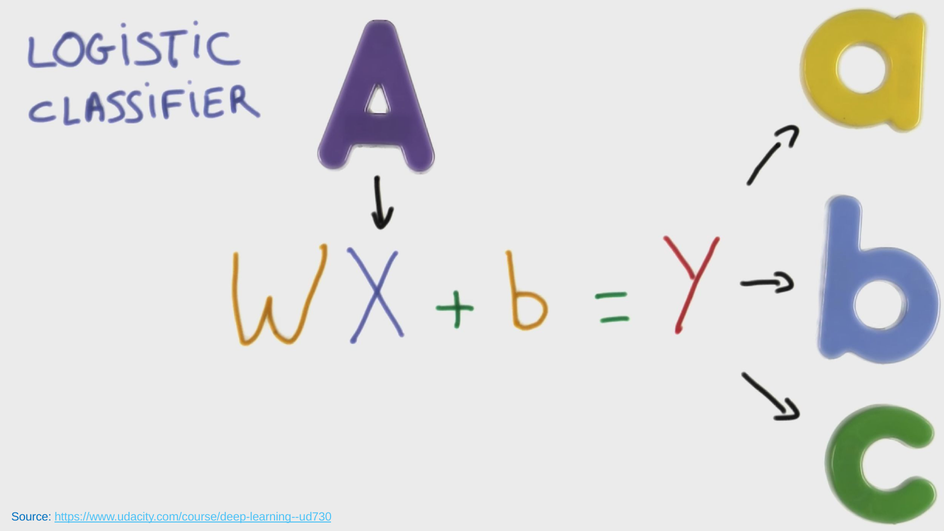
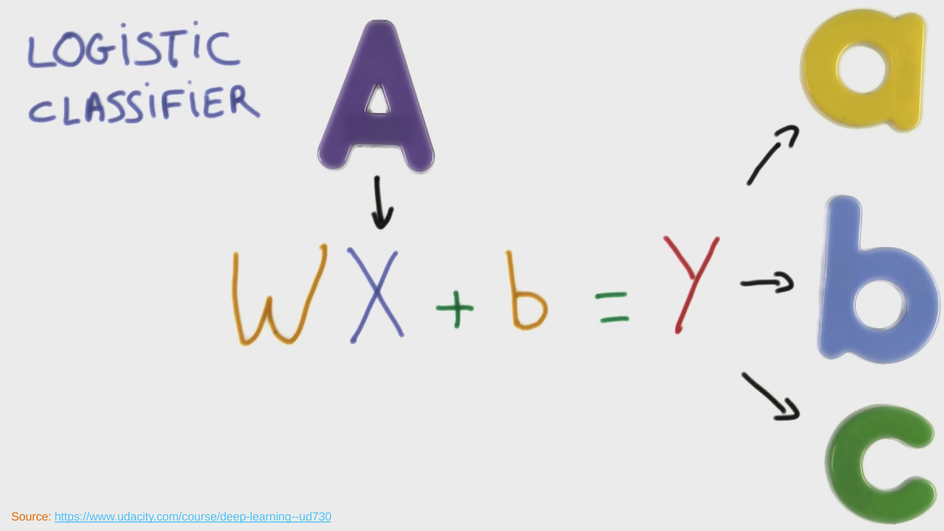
Source colour: blue -> orange (31, 517)
